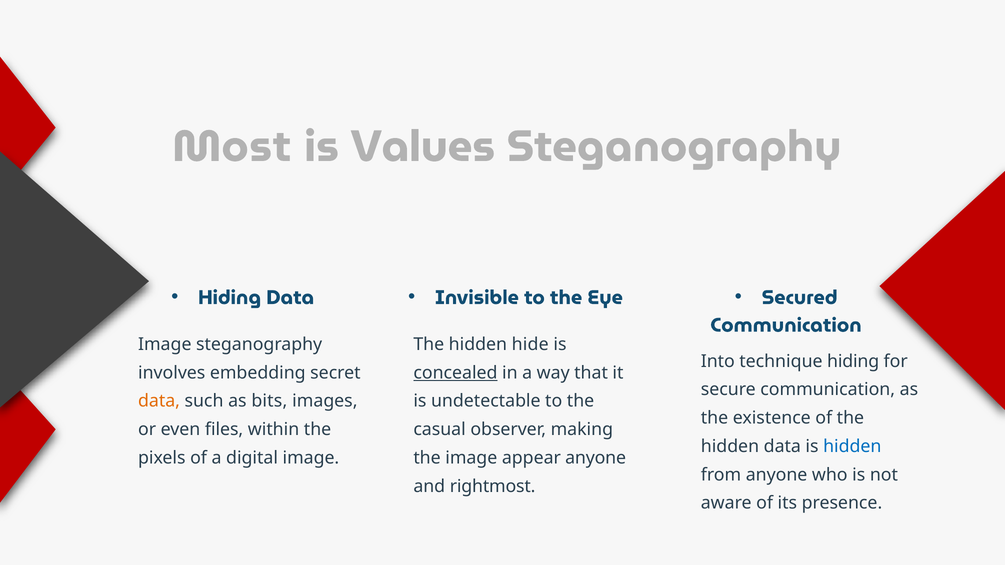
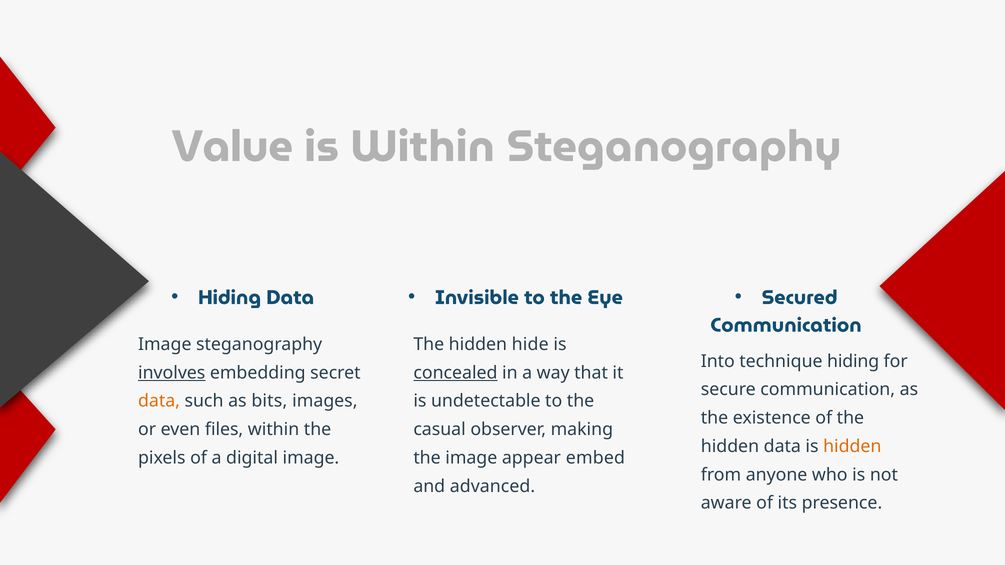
Most: Most -> Value (232, 147)
is Values: Values -> Within (423, 147)
involves underline: none -> present (172, 373)
hidden colour: blue -> orange (852, 447)
appear anyone: anyone -> embed (595, 458)
rightmost: rightmost -> advanced (492, 486)
